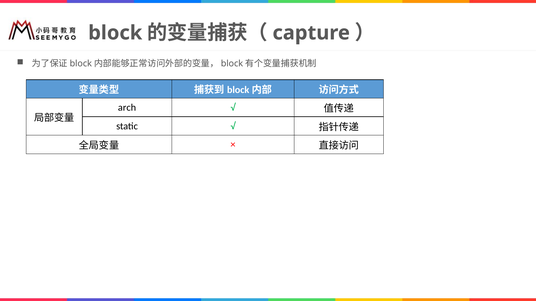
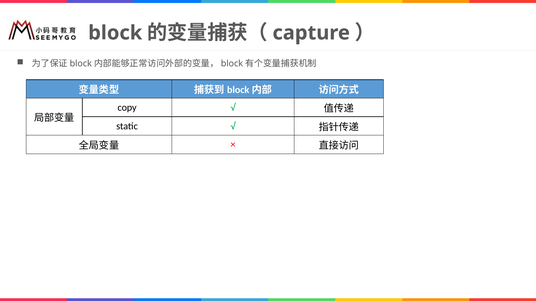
arch: arch -> copy (127, 108)
